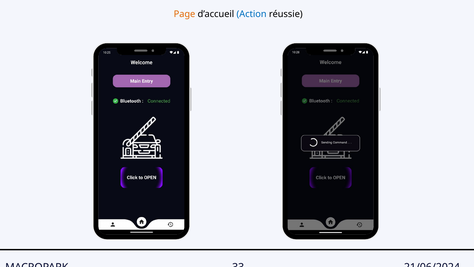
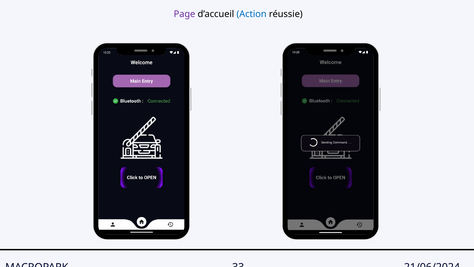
Page colour: orange -> purple (184, 14)
